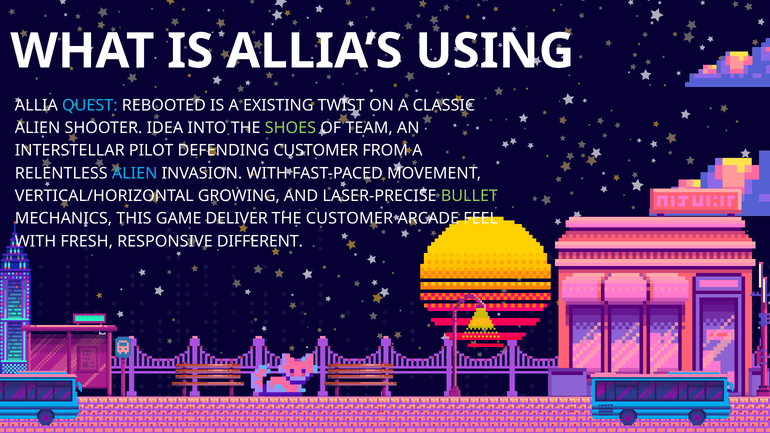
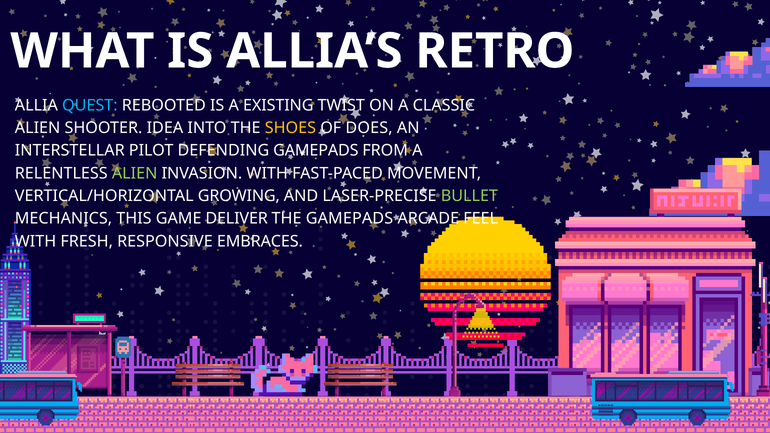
USING: USING -> RETRO (495, 51)
SHOES colour: light green -> yellow (290, 128)
TEAM: TEAM -> DOES (369, 128)
DEFENDING CUSTOMER: CUSTOMER -> GAMEPADS (316, 151)
ALIEN colour: light blue -> light green (135, 173)
THE CUSTOMER: CUSTOMER -> GAMEPADS (349, 219)
DIFFERENT: DIFFERENT -> EMBRACES (260, 241)
